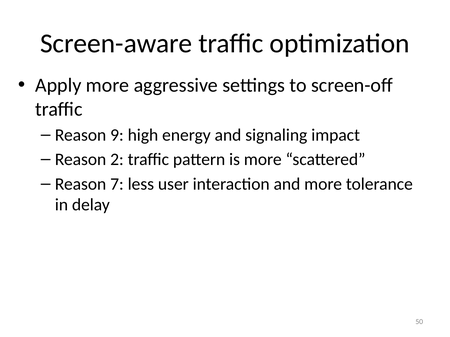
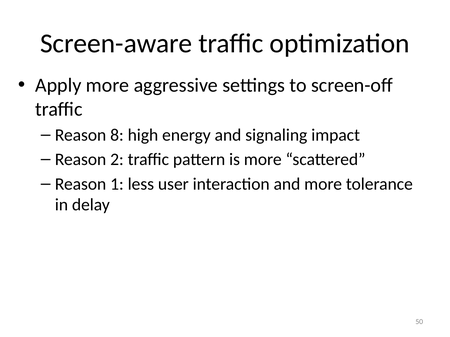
9: 9 -> 8 (117, 135)
7: 7 -> 1 (117, 184)
